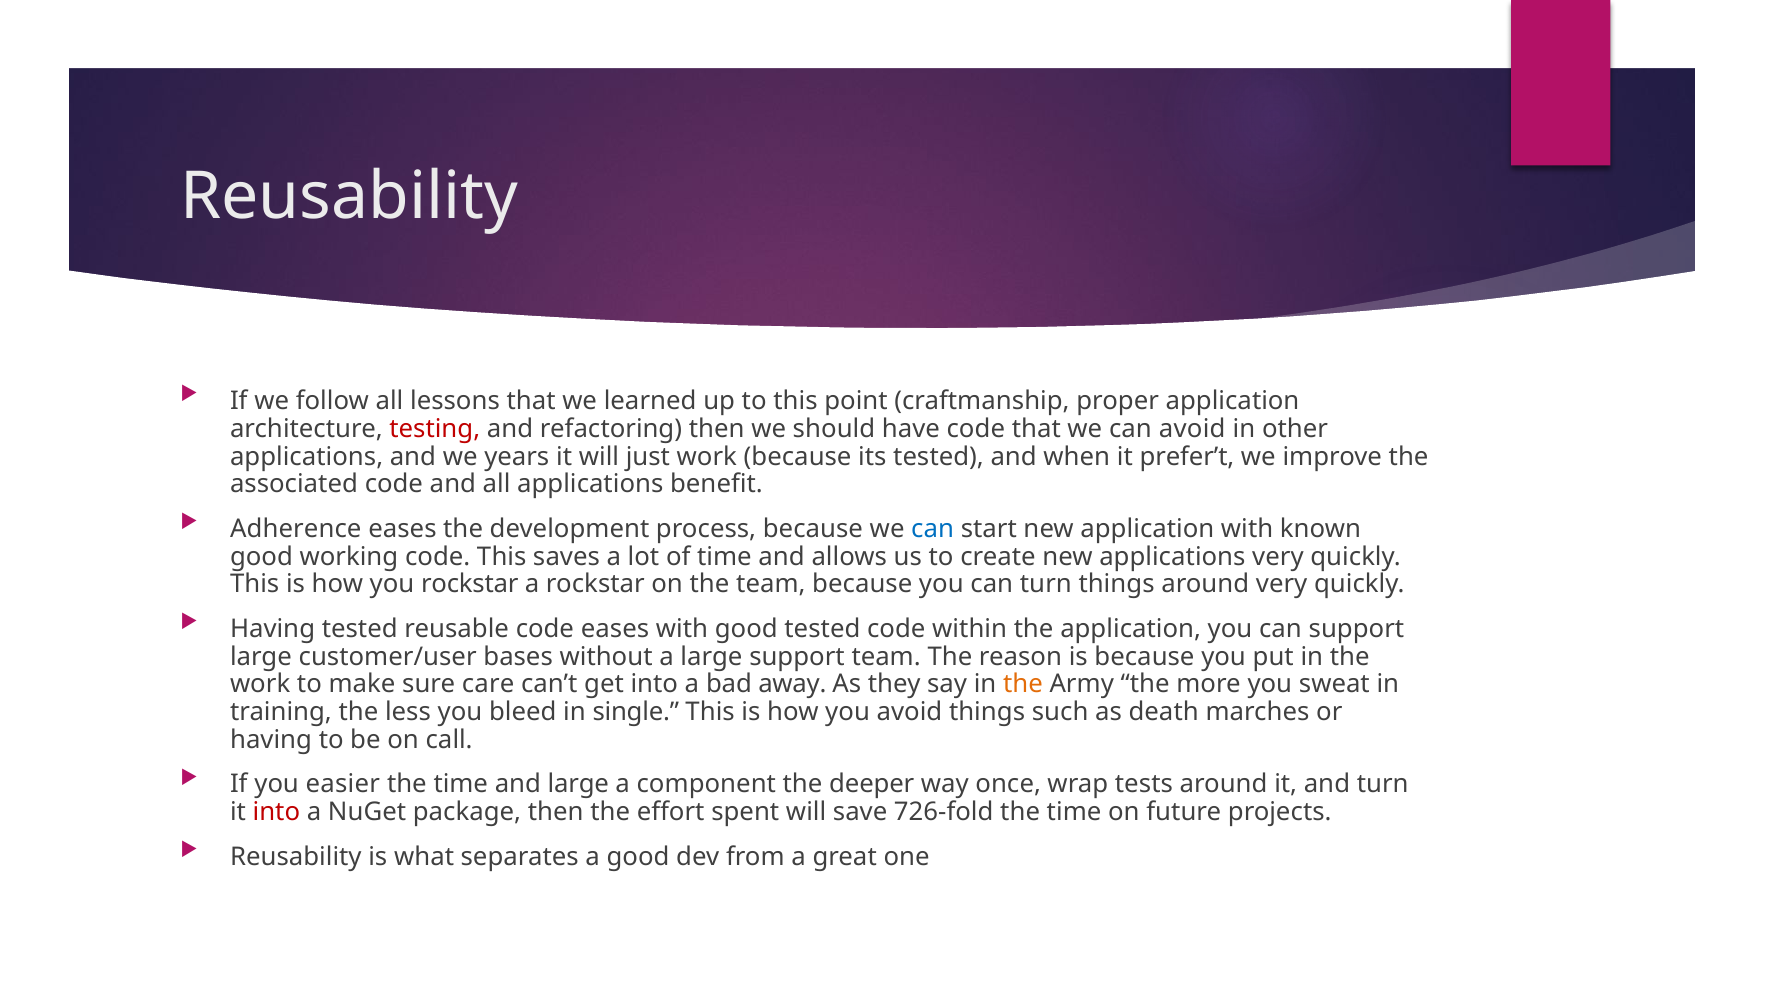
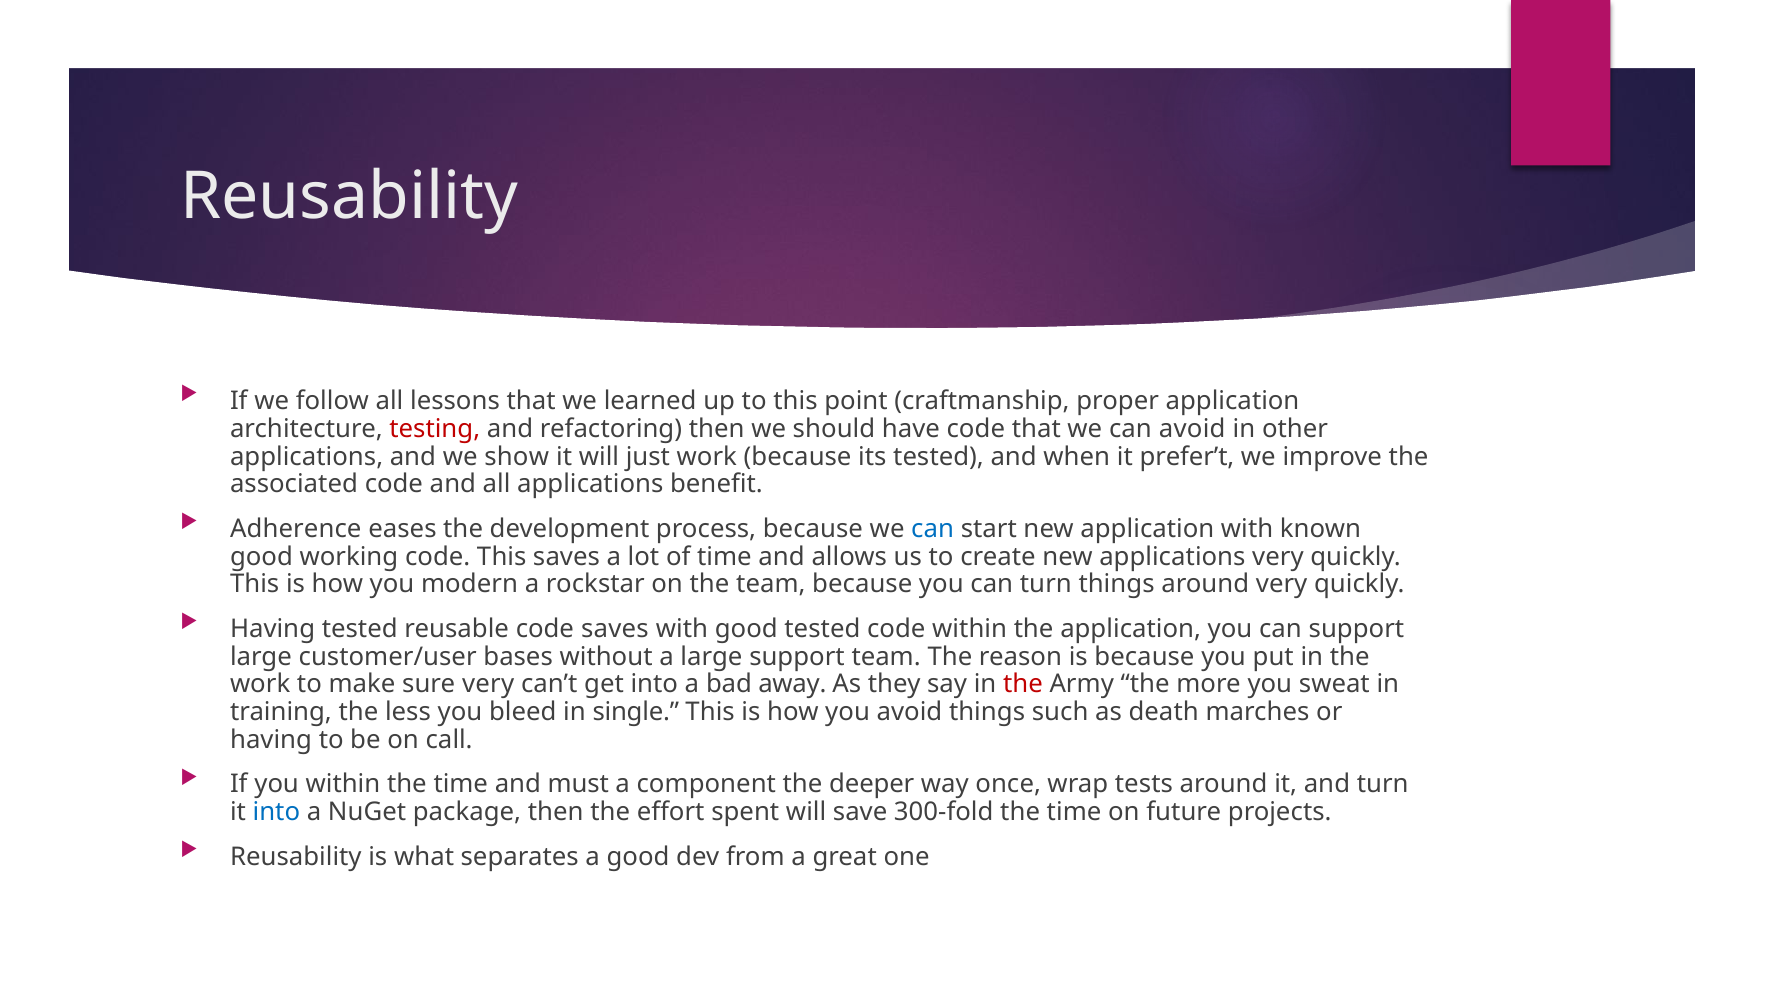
years: years -> show (517, 456)
you rockstar: rockstar -> modern (470, 584)
code eases: eases -> saves (615, 629)
sure care: care -> very (488, 684)
the colour: orange -> red (1023, 684)
you easier: easier -> within (343, 784)
and large: large -> must (578, 784)
into colour: red -> blue (276, 812)
726-fold: 726-fold -> 300-fold (944, 812)
